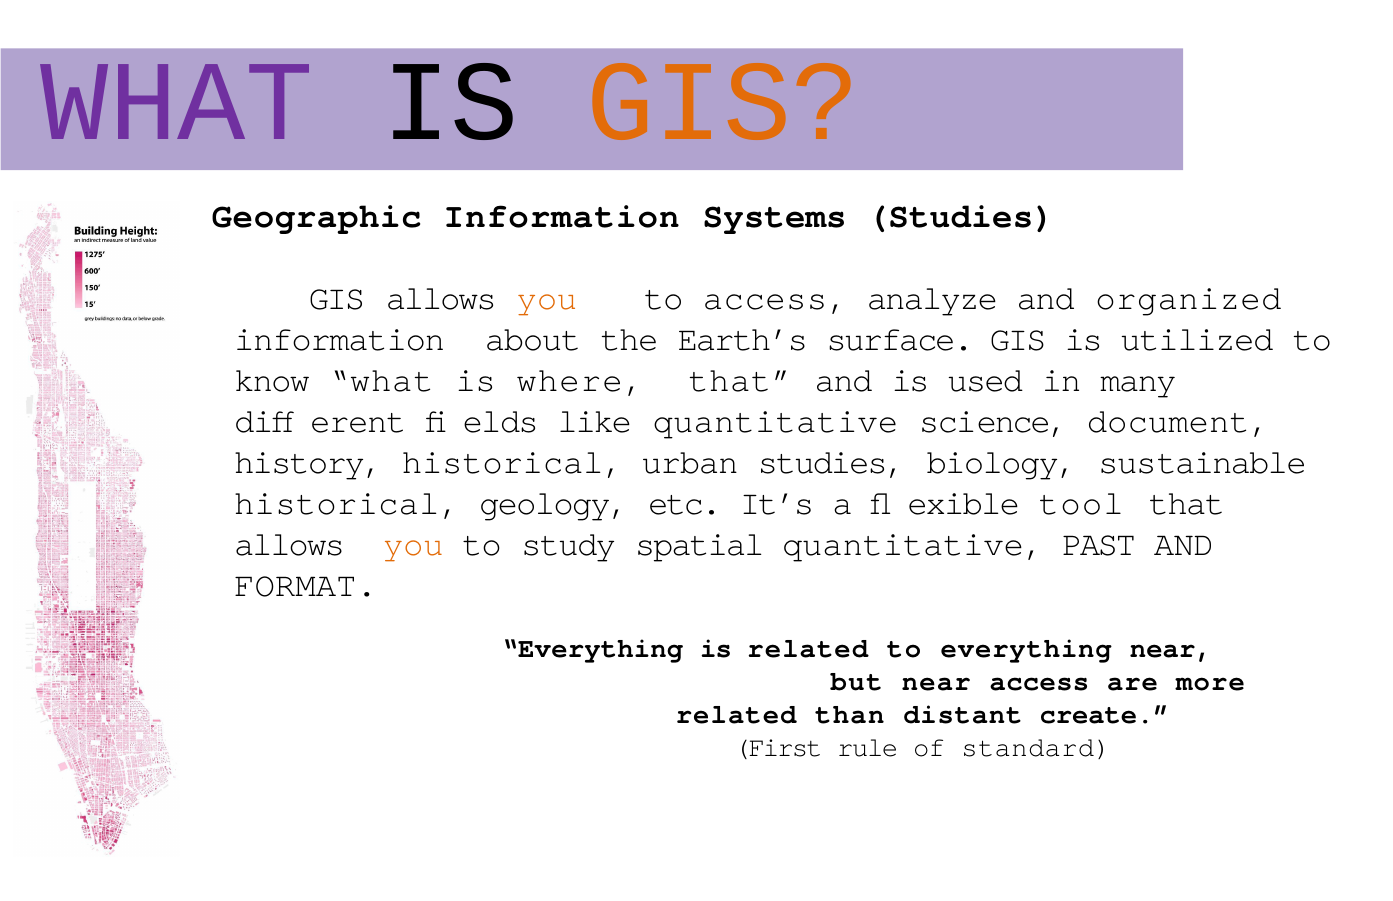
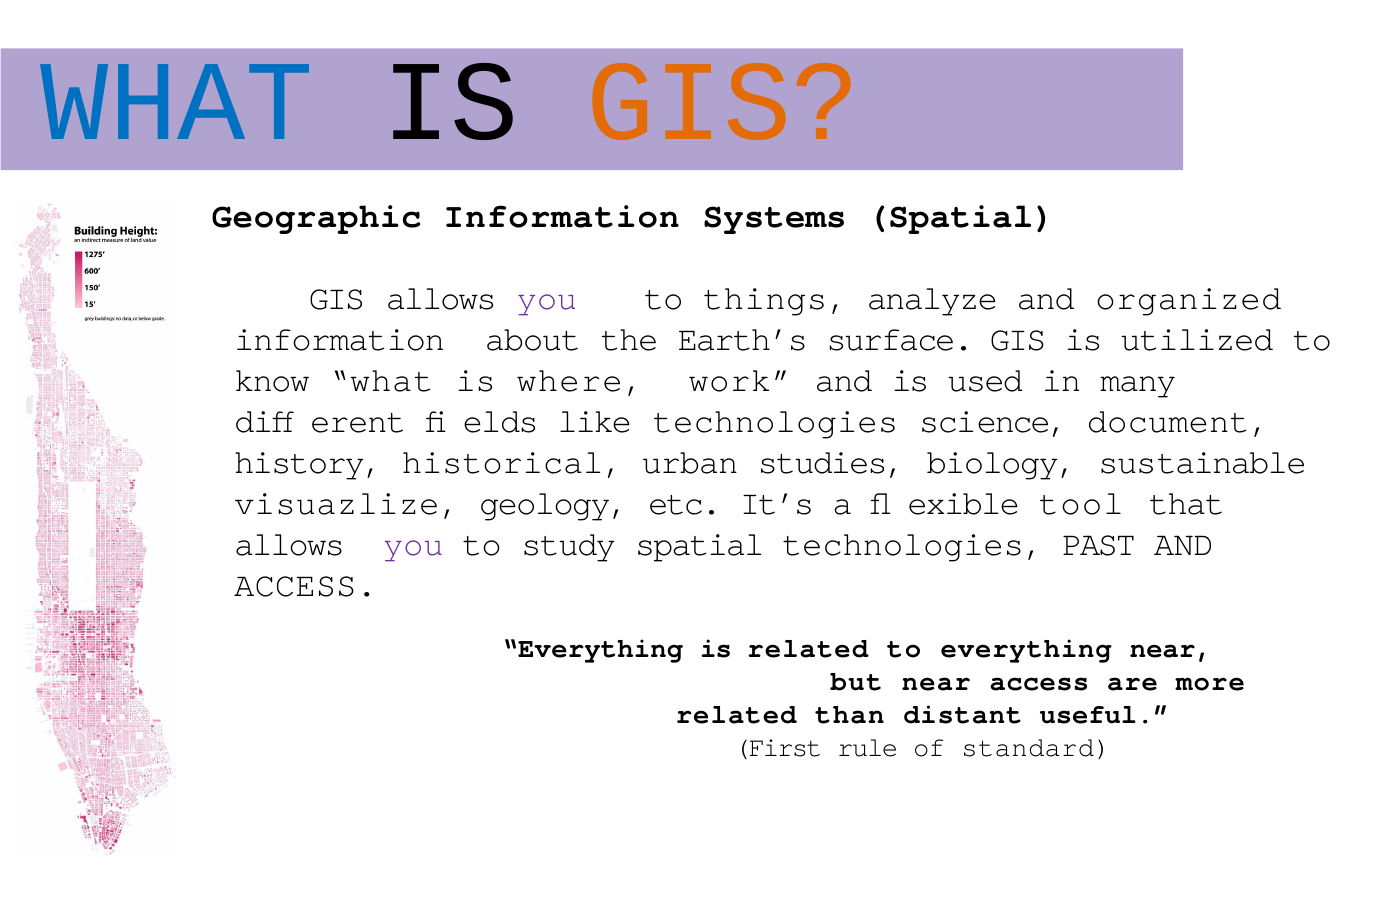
WHAT colour: purple -> blue (177, 102)
Systems Studies: Studies -> Spatial (961, 217)
you colour: orange -> purple (547, 299)
to access: access -> things (776, 299)
where that: that -> work (740, 381)
like quantitative: quantitative -> technologies (776, 422)
historical: historical -> visuazlize (347, 503)
you colour: orange -> purple (413, 544)
spatial quantitative: quantitative -> technologies (913, 544)
FORMAT: FORMAT -> ACCESS (306, 585)
create: create -> useful (1105, 715)
